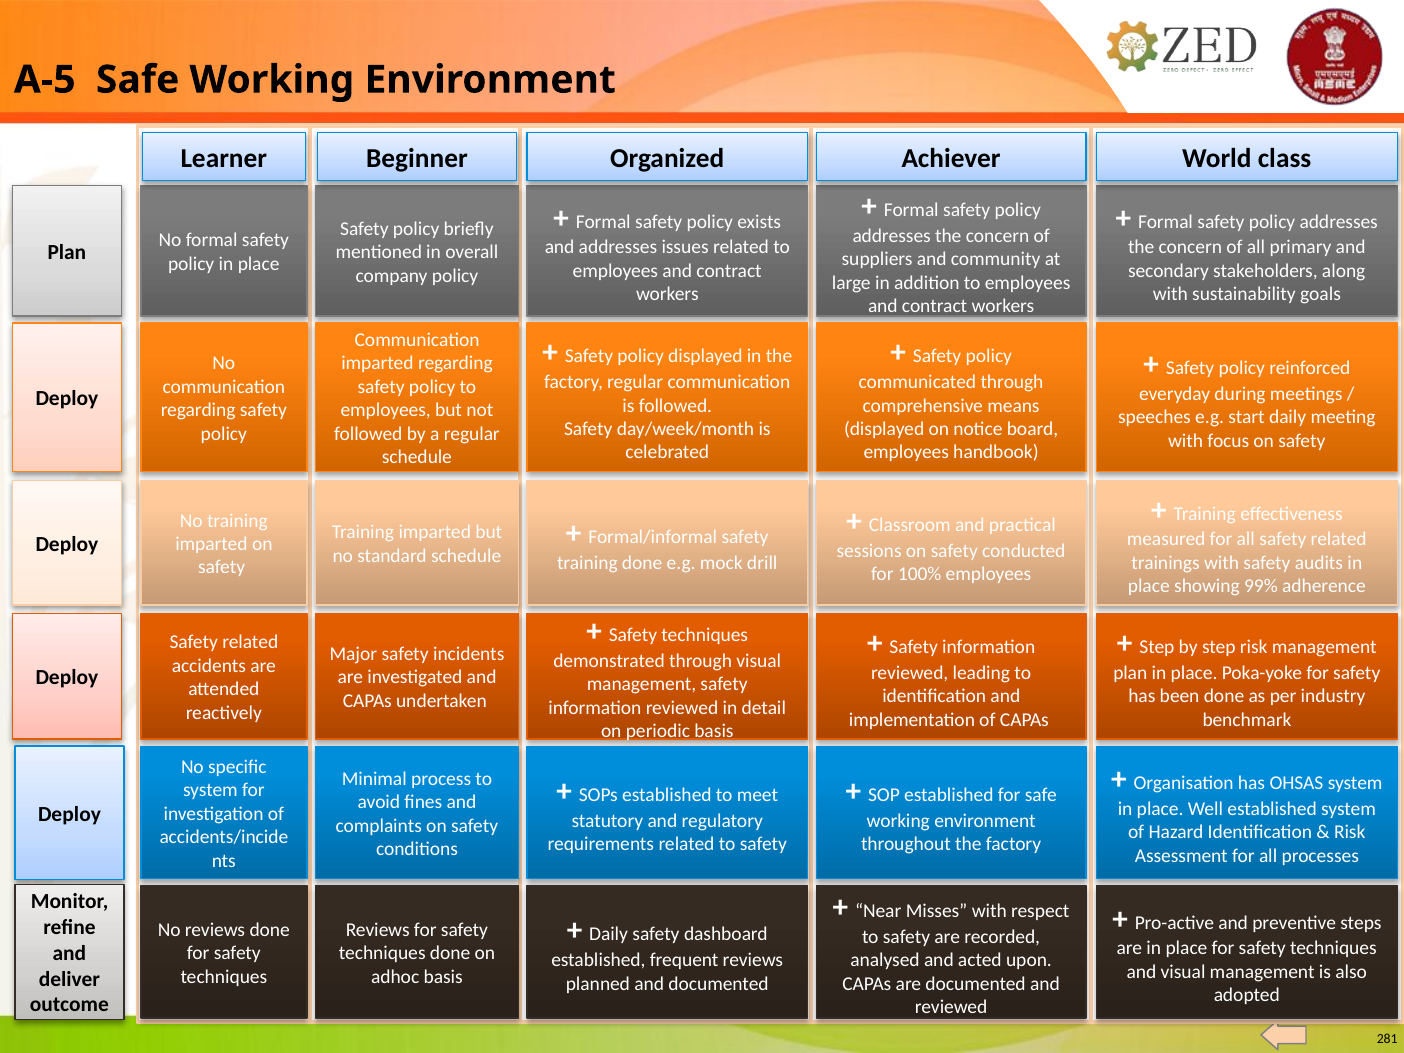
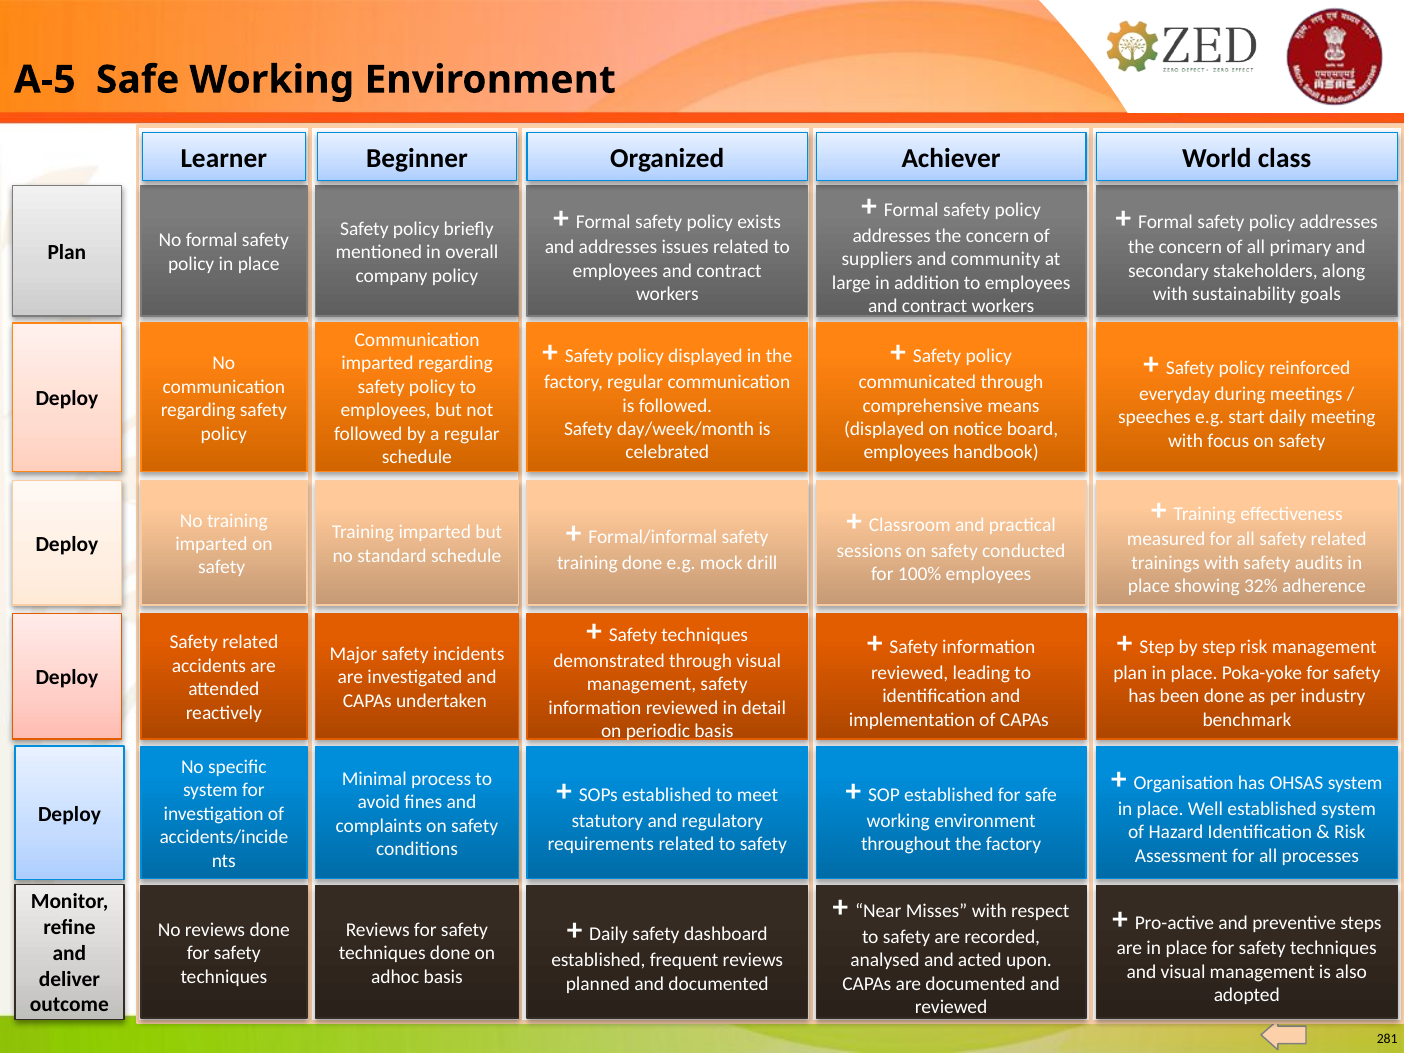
99%: 99% -> 32% (1261, 586)
